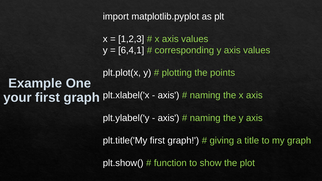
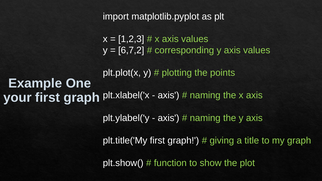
6,4,1: 6,4,1 -> 6,7,2 (131, 50)
